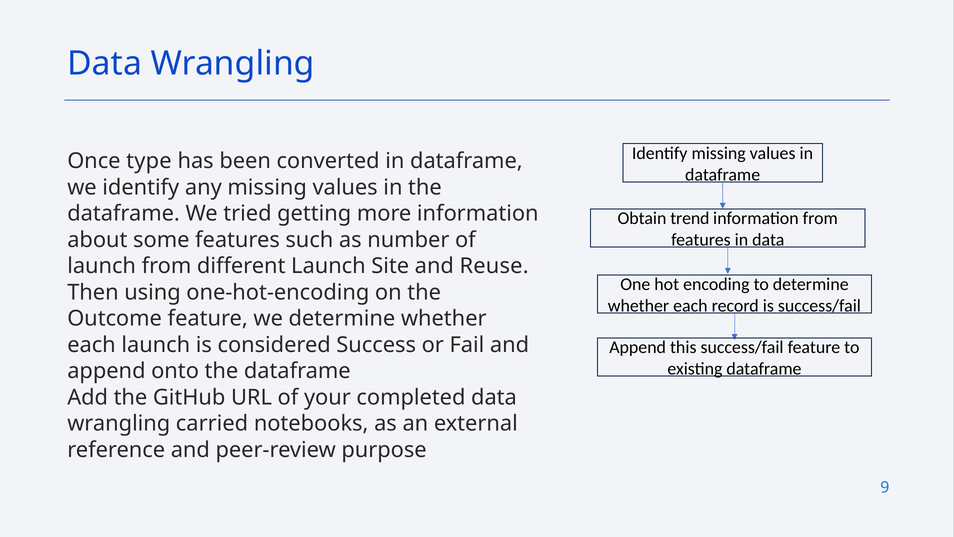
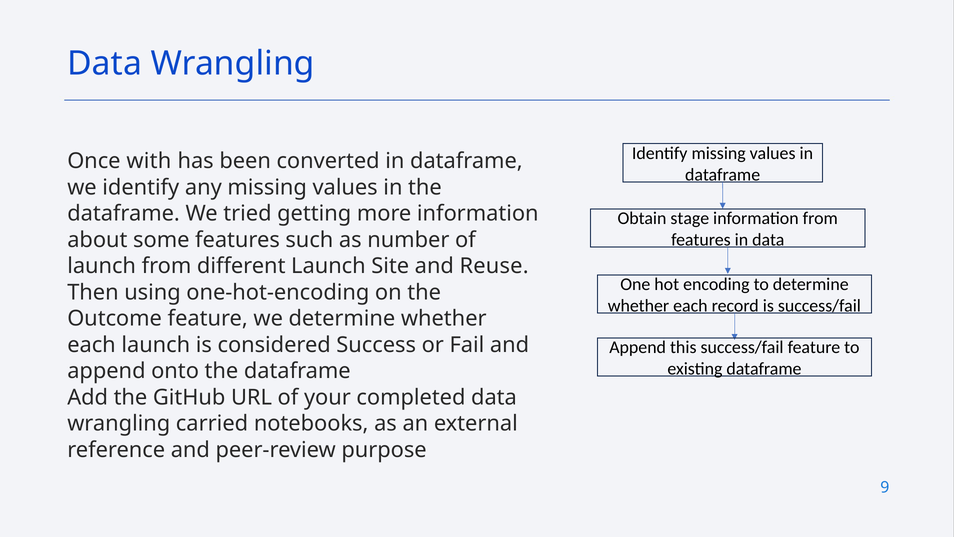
type: type -> with (149, 161)
trend: trend -> stage (690, 218)
